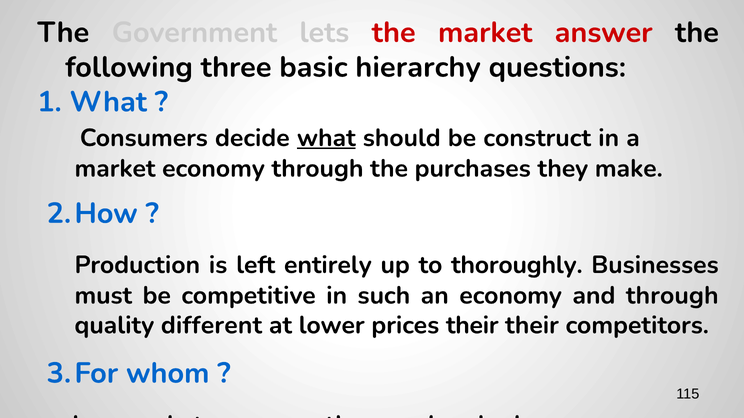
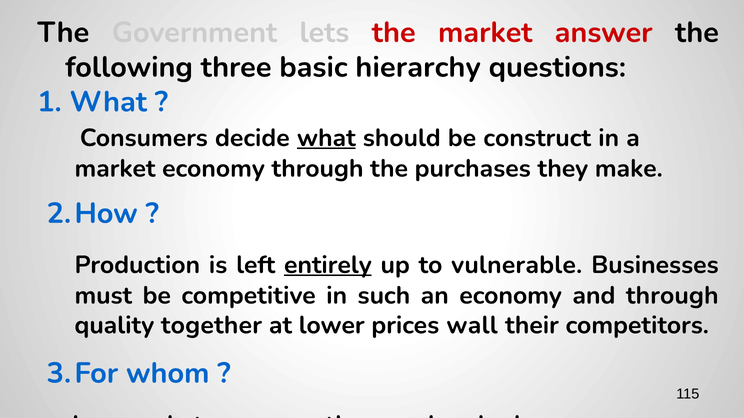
entirely underline: none -> present (328, 265)
thoroughly: thoroughly -> vulnerable (517, 265)
different: different -> together (211, 326)
prices their: their -> wall (472, 326)
